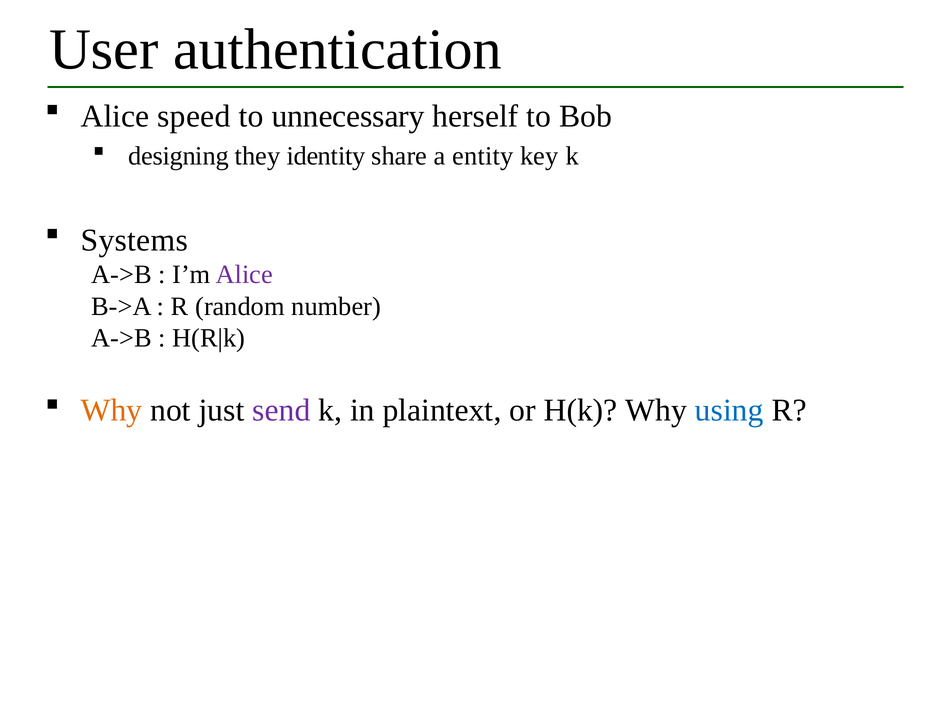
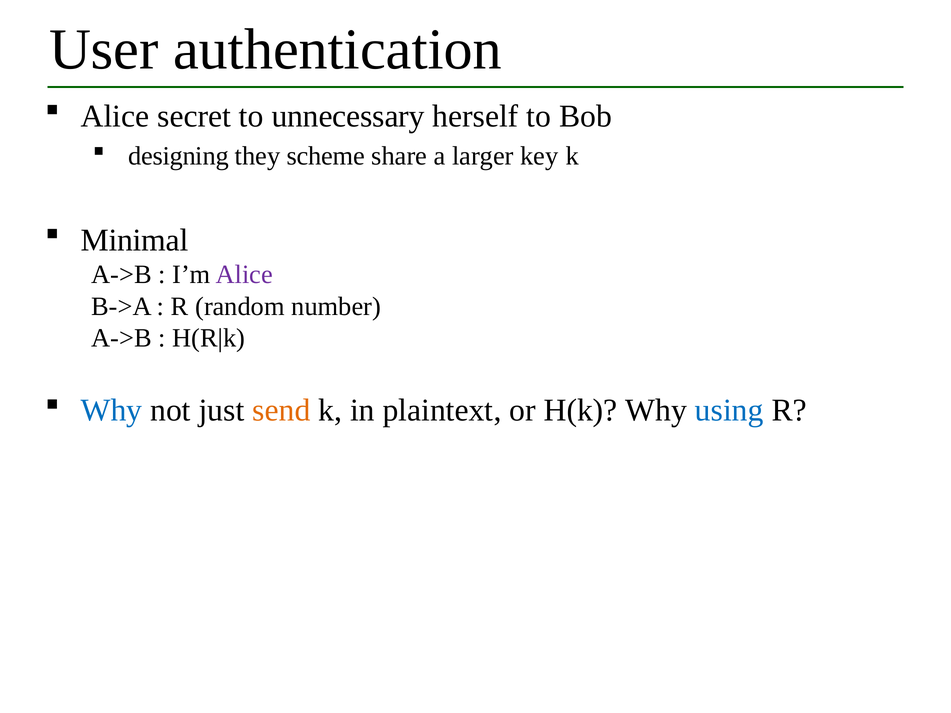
speed: speed -> secret (194, 116)
identity: identity -> scheme (326, 156)
entity: entity -> larger (483, 156)
Systems: Systems -> Minimal (135, 240)
Why colour: orange -> blue (112, 411)
send colour: purple -> orange (281, 411)
